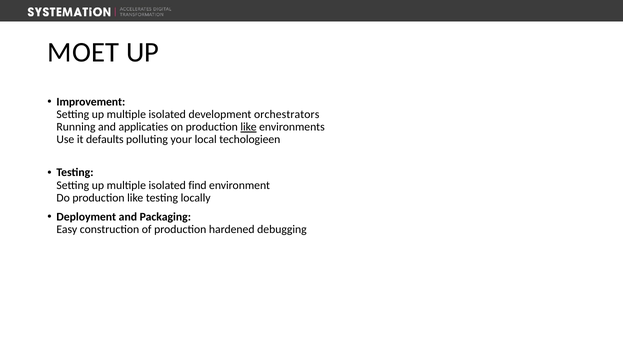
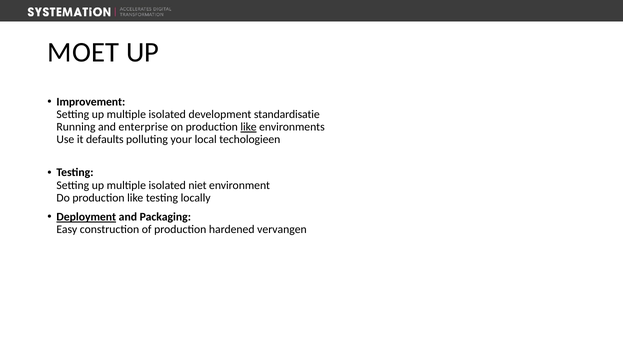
orchestrators: orchestrators -> standardisatie (287, 114)
applicaties: applicaties -> enterprise (143, 127)
find: find -> niet (198, 185)
Deployment underline: none -> present (86, 217)
debugging: debugging -> vervangen (282, 230)
